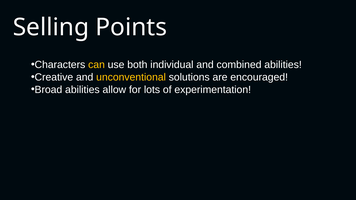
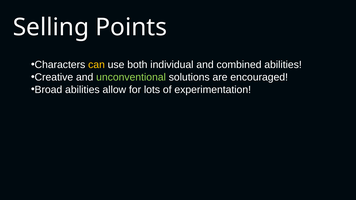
unconventional colour: yellow -> light green (131, 77)
